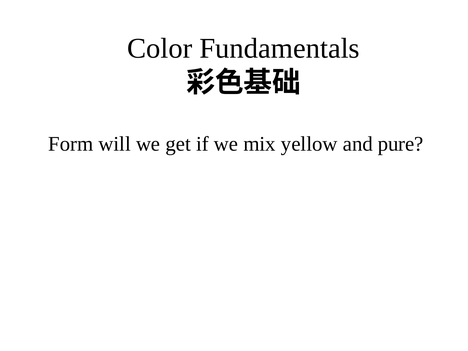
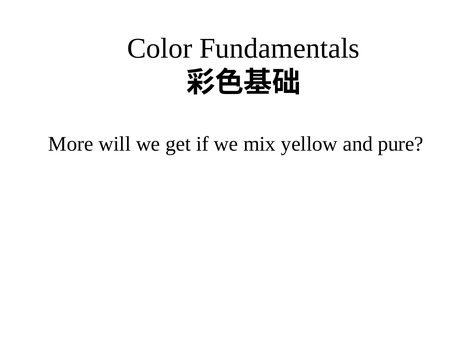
Form: Form -> More (71, 144)
